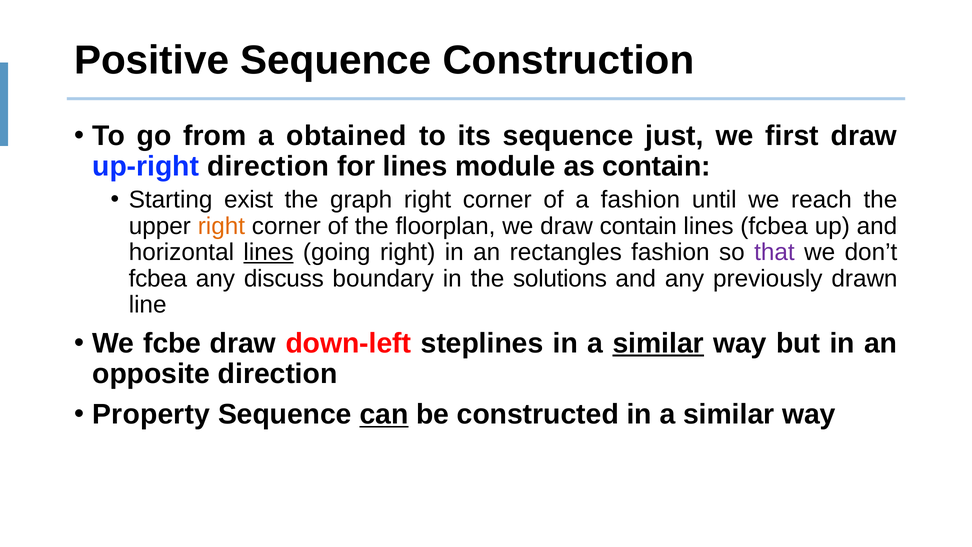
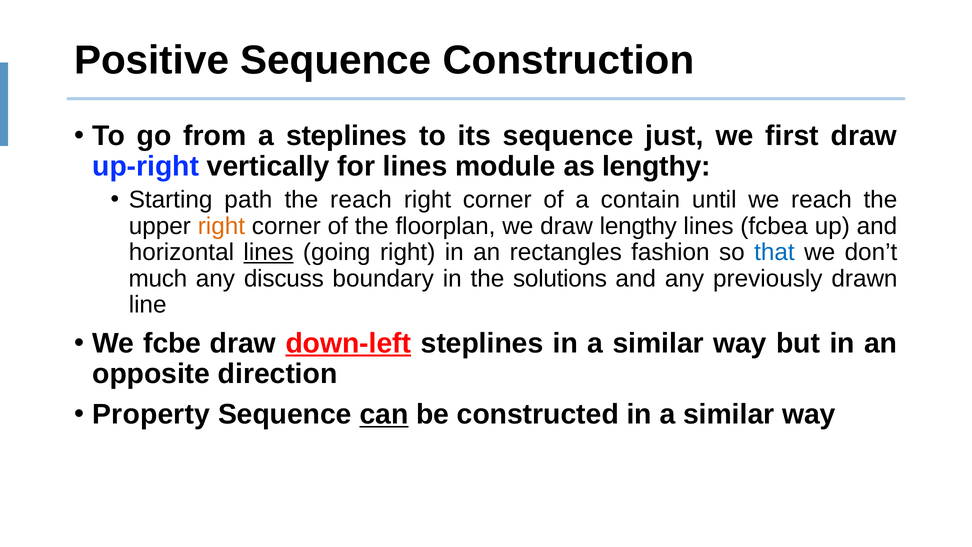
a obtained: obtained -> steplines (347, 136)
up-right direction: direction -> vertically (268, 166)
as contain: contain -> lengthy (656, 166)
exist: exist -> path (248, 200)
the graph: graph -> reach (361, 200)
a fashion: fashion -> contain (640, 200)
draw contain: contain -> lengthy (638, 226)
that colour: purple -> blue (774, 252)
fcbea: fcbea -> much (158, 278)
down-left underline: none -> present (348, 343)
similar underline: present -> none (658, 343)
